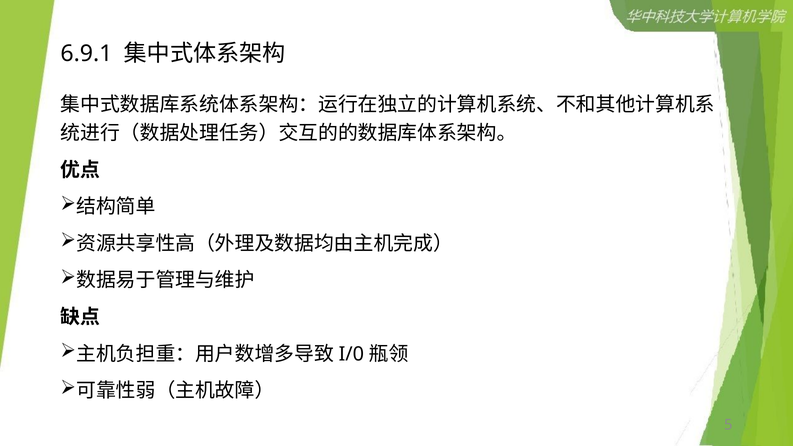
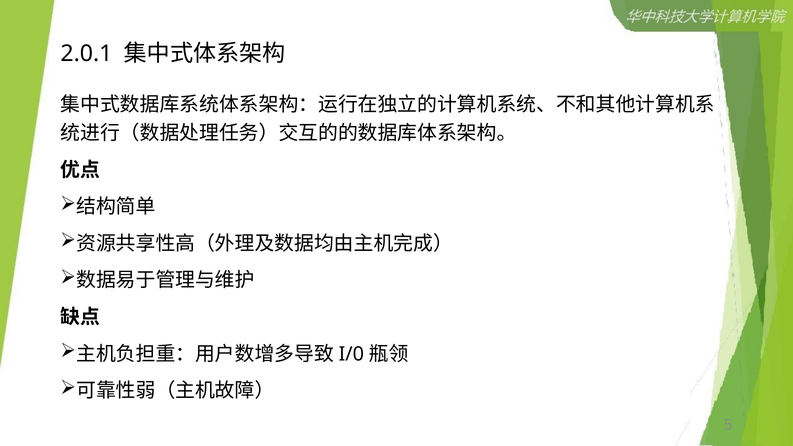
6.9.1: 6.9.1 -> 2.0.1 (86, 54)
